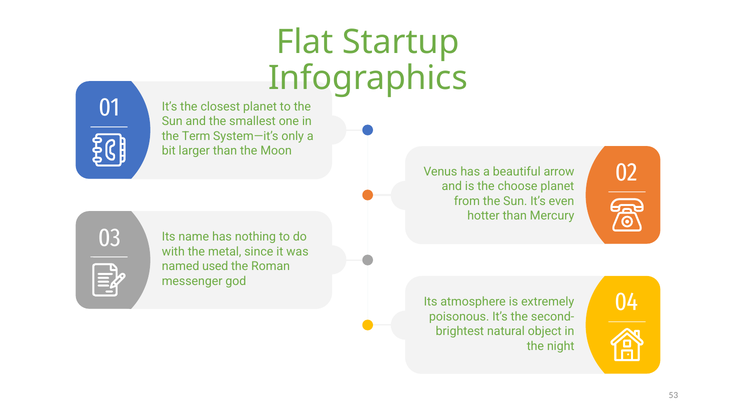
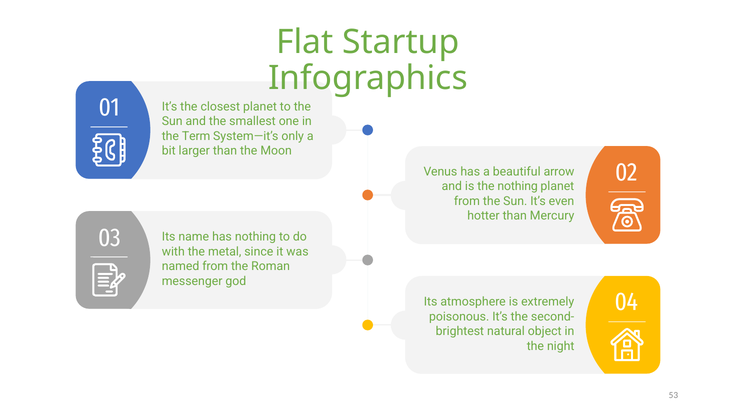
the choose: choose -> nothing (518, 186)
named used: used -> from (215, 266)
